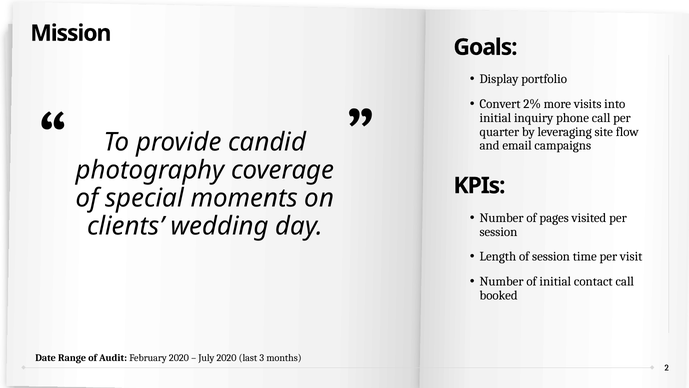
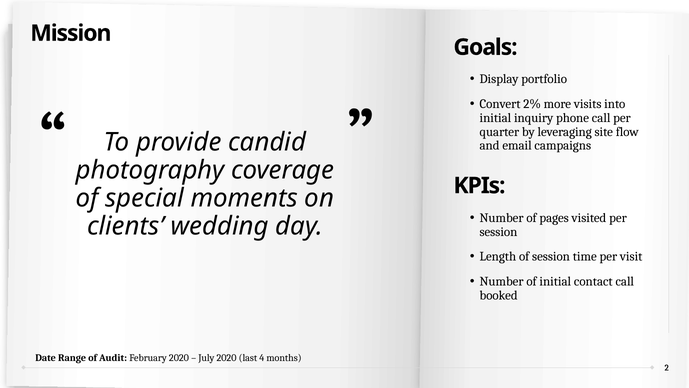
3: 3 -> 4 (262, 357)
